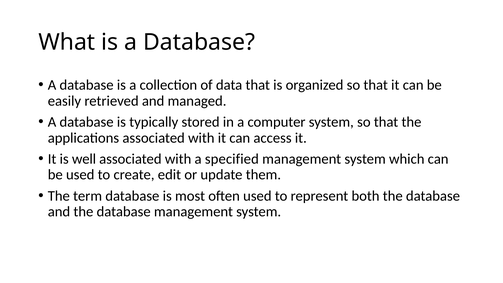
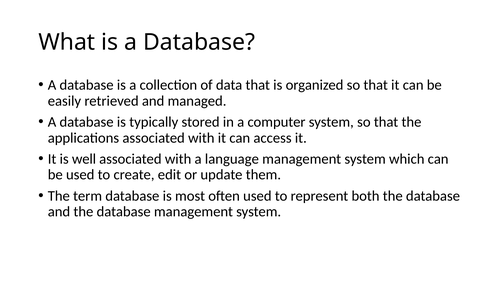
specified: specified -> language (232, 159)
